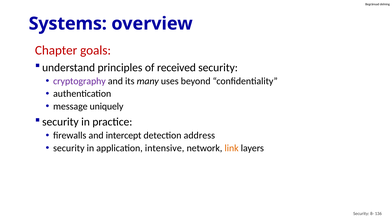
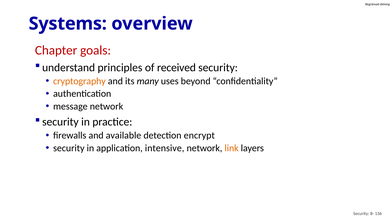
cryptography colour: purple -> orange (79, 81)
message uniquely: uniquely -> network (106, 106)
intercept: intercept -> available (123, 135)
address: address -> encrypt (199, 135)
